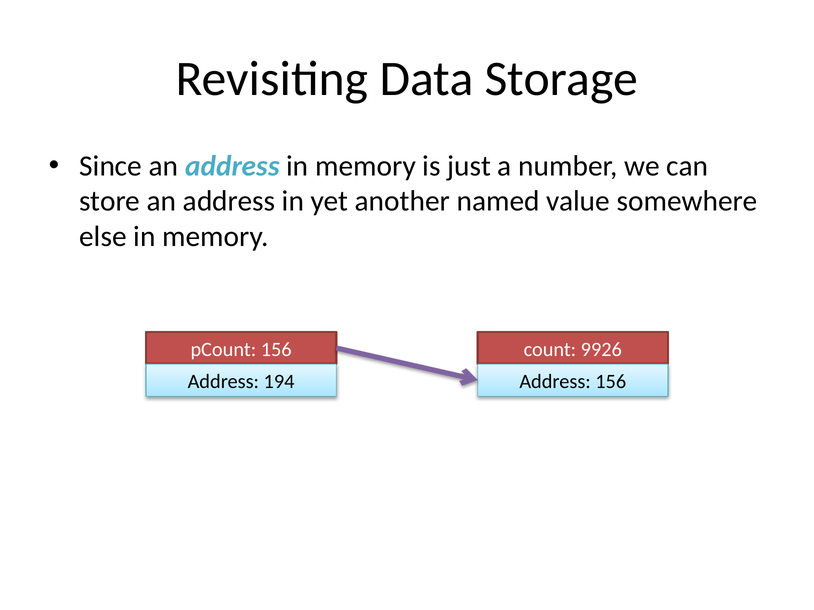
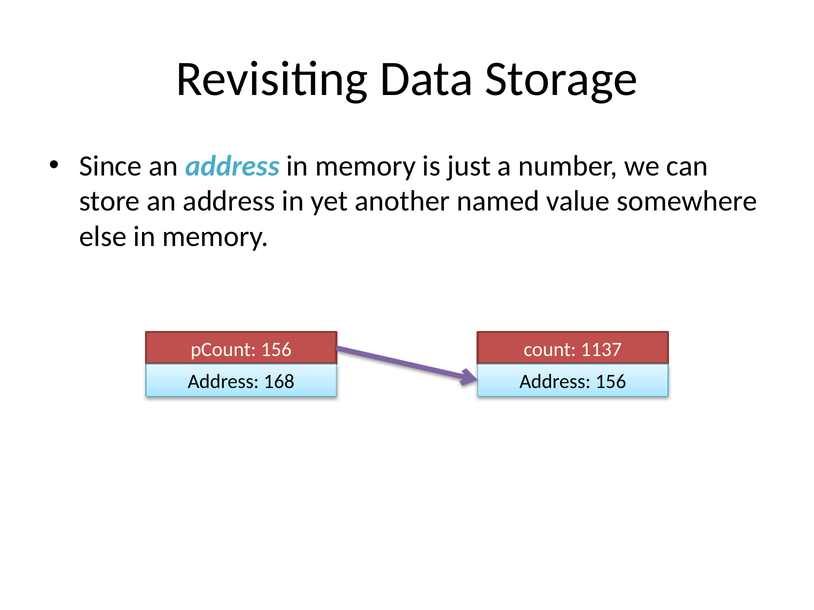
9926: 9926 -> 1137 (601, 350)
194: 194 -> 168 (279, 382)
